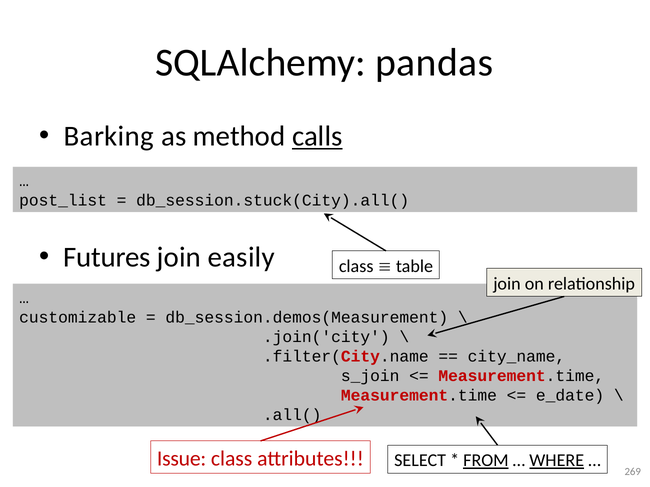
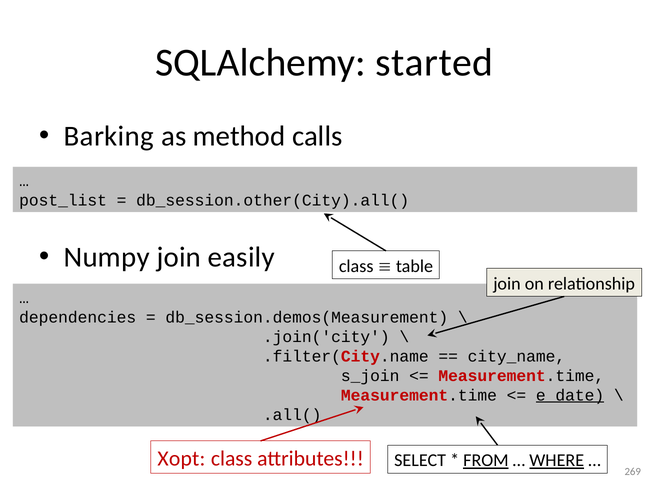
pandas: pandas -> started (434, 63)
calls underline: present -> none (317, 136)
db_session.stuck(City).all(: db_session.stuck(City).all( -> db_session.other(City).all( (273, 201)
Futures: Futures -> Numpy (107, 258)
customizable: customizable -> dependencies (78, 318)
e_date underline: none -> present (570, 396)
Issue: Issue -> Xopt (181, 459)
